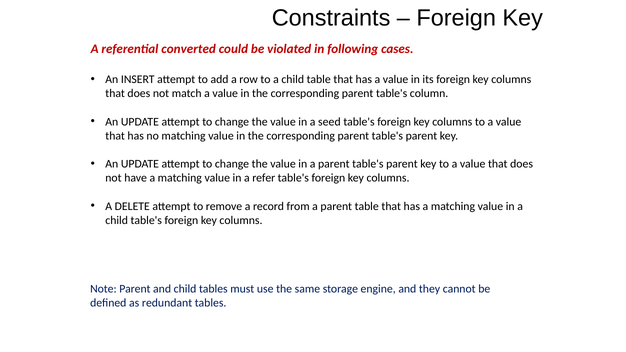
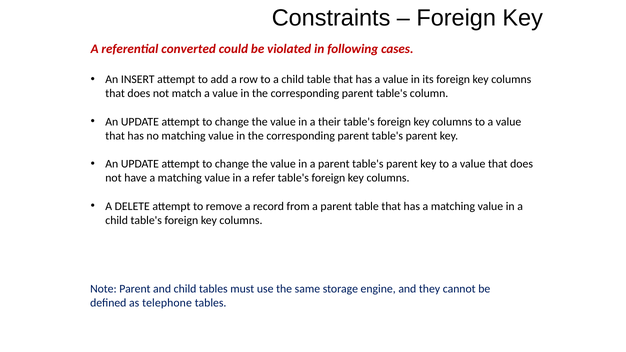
seed: seed -> their (329, 122)
redundant: redundant -> telephone (167, 303)
